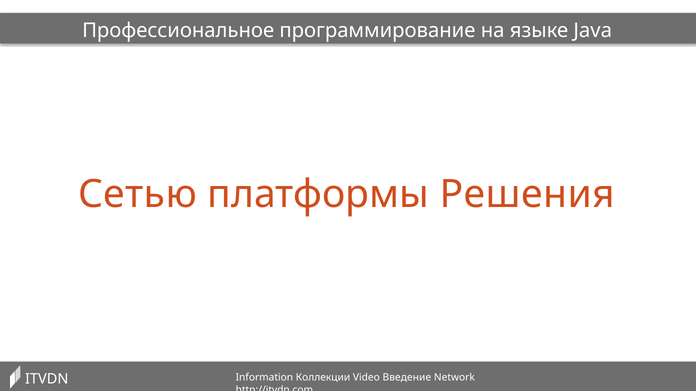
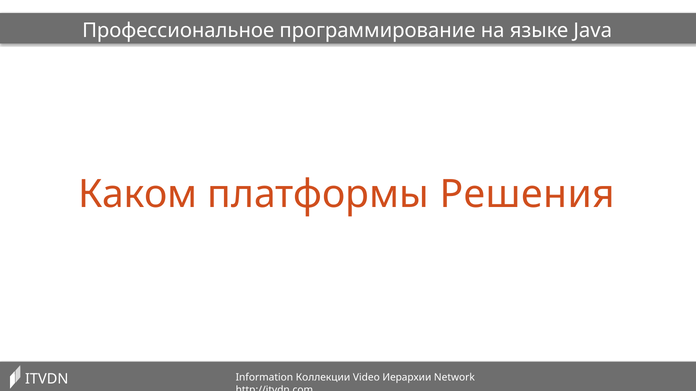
Сетью: Сетью -> Каком (138, 195)
Введение: Введение -> Иерархии (407, 378)
